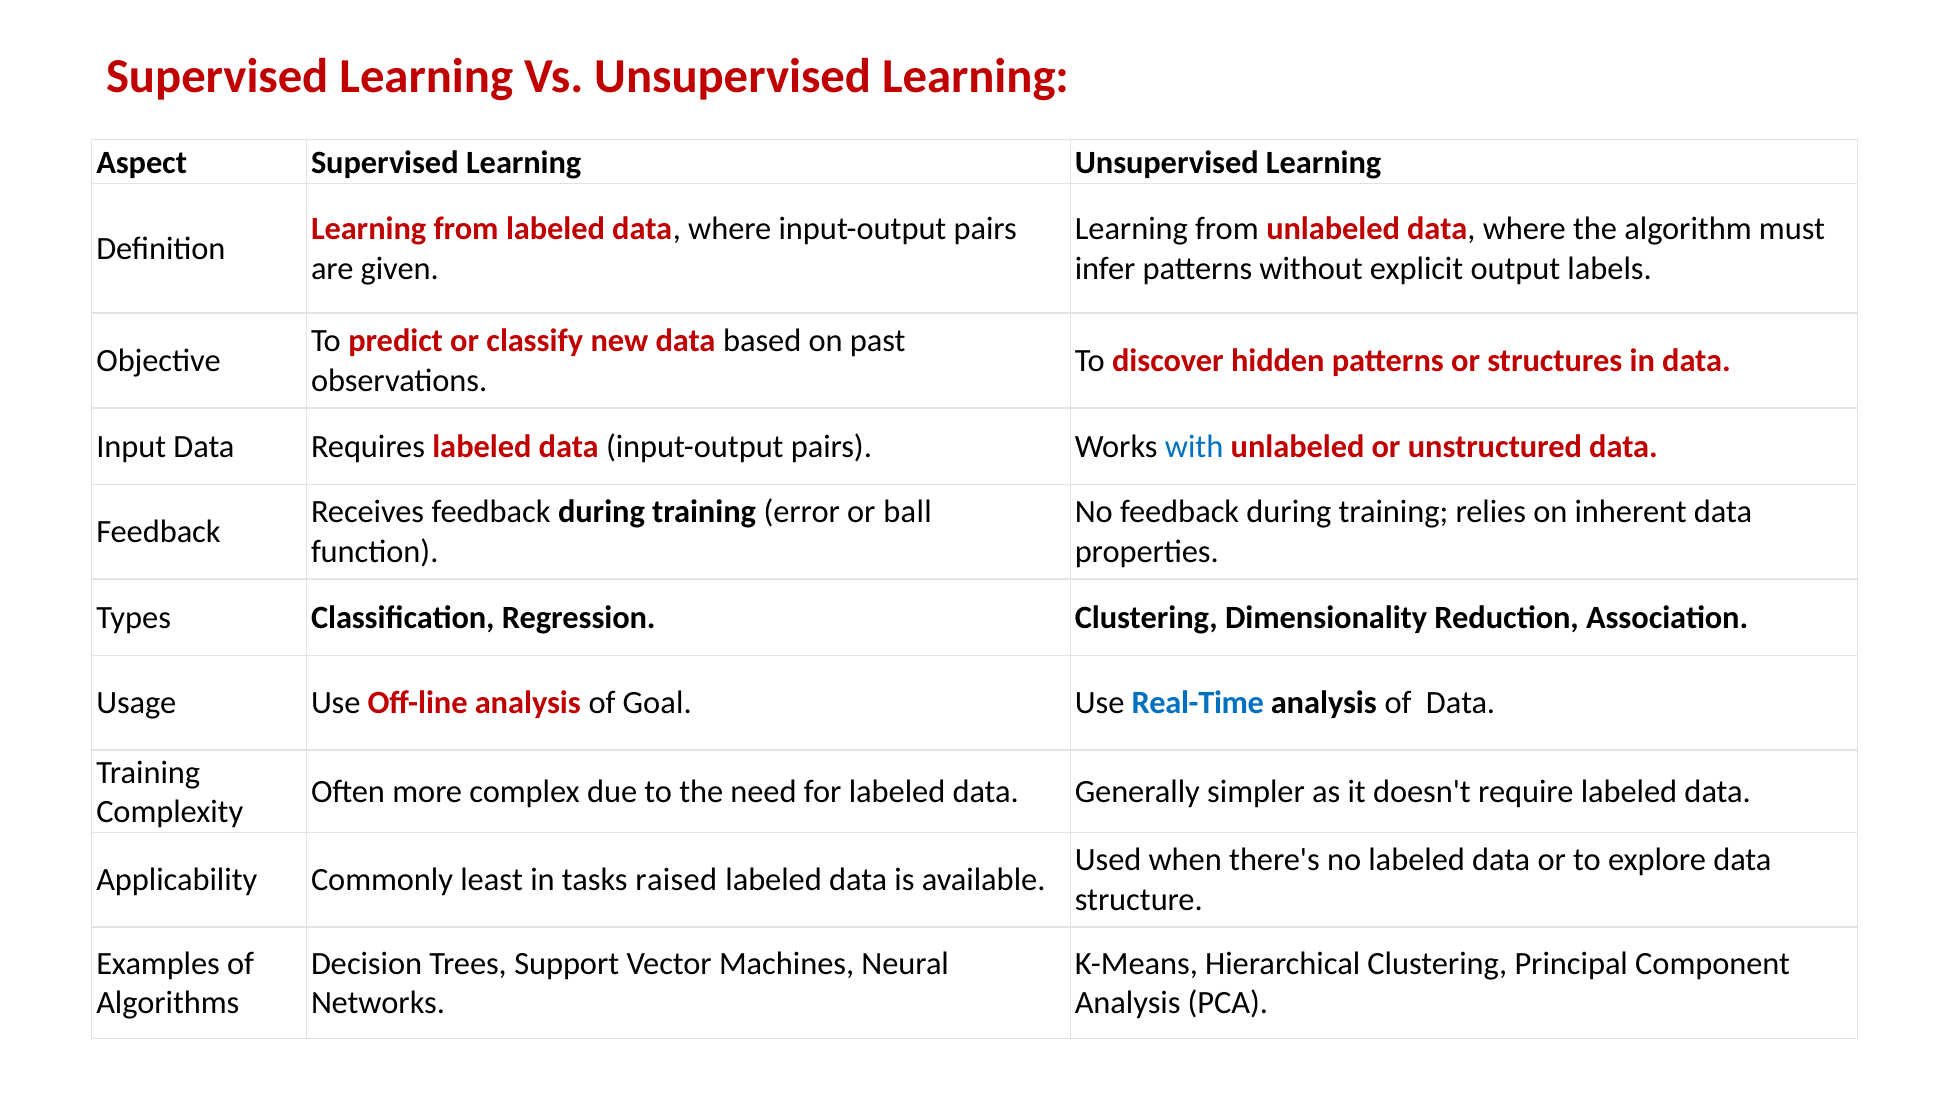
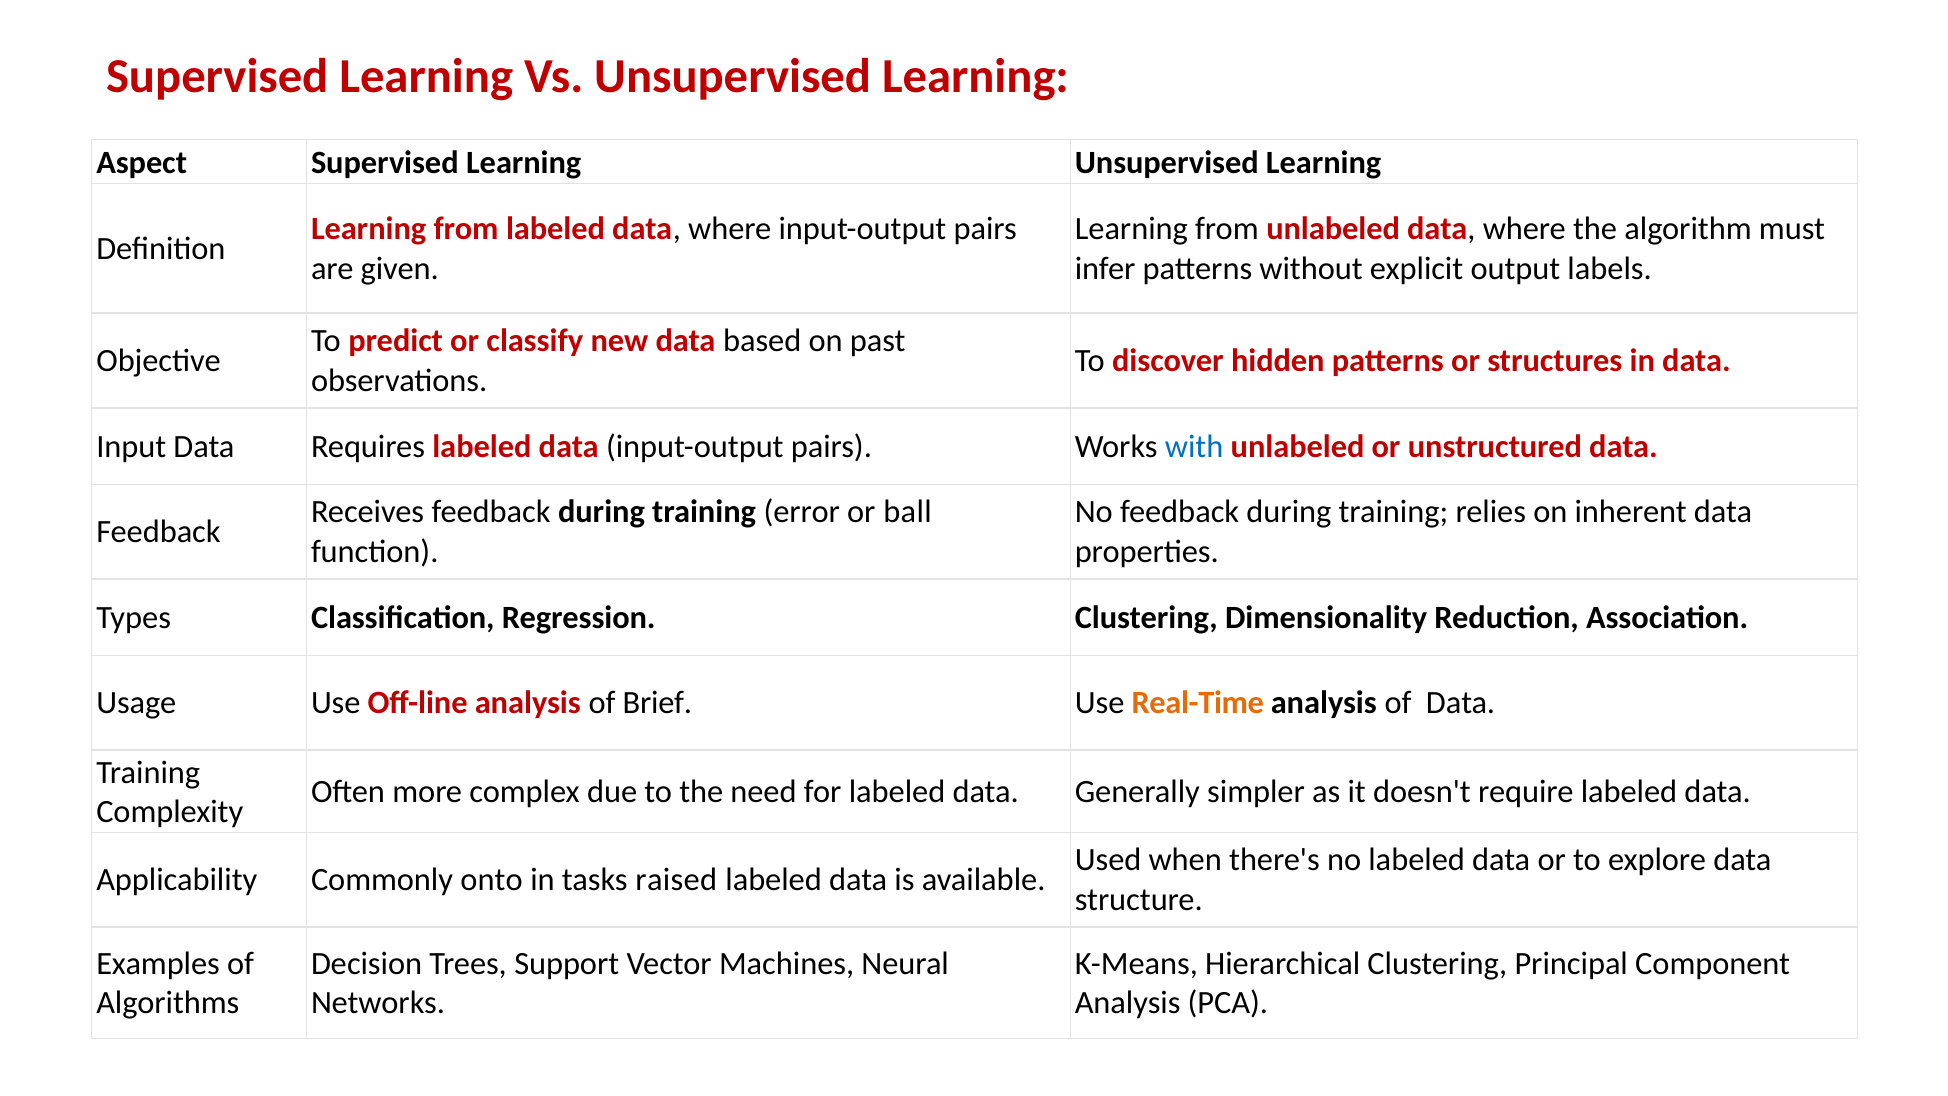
Goal: Goal -> Brief (657, 703)
Real-Time colour: blue -> orange (1198, 703)
least: least -> onto (492, 880)
